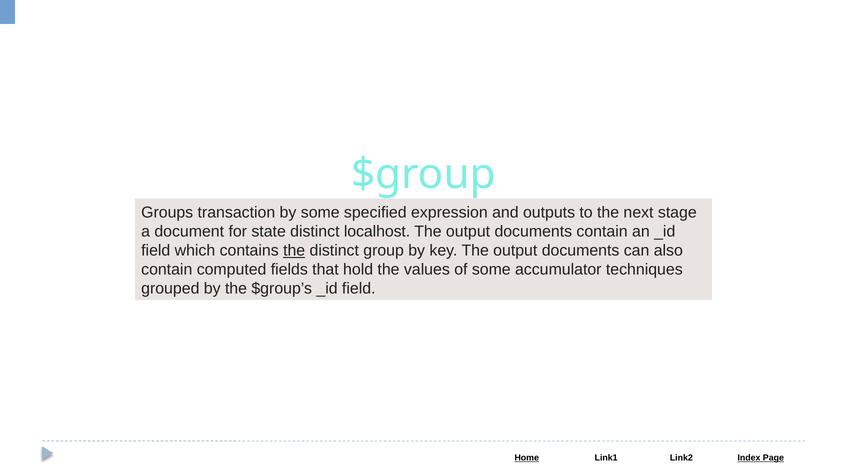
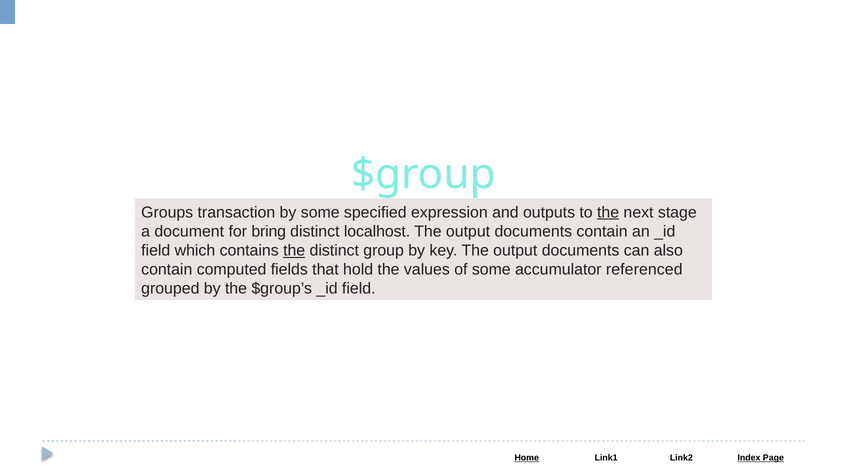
the underline: none -> present (608, 213)
state: state -> bring (269, 232)
techniques: techniques -> referenced (644, 270)
